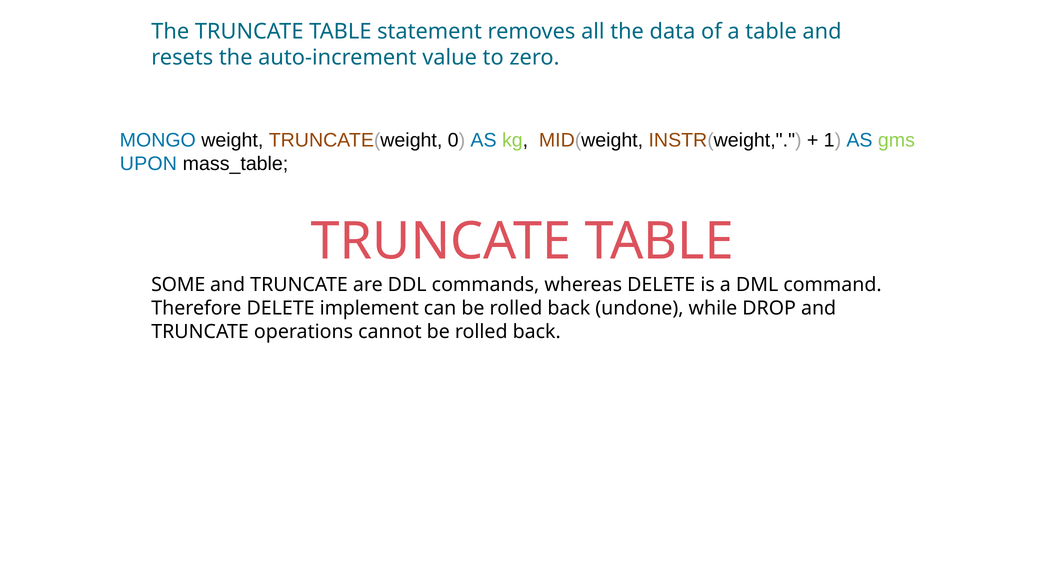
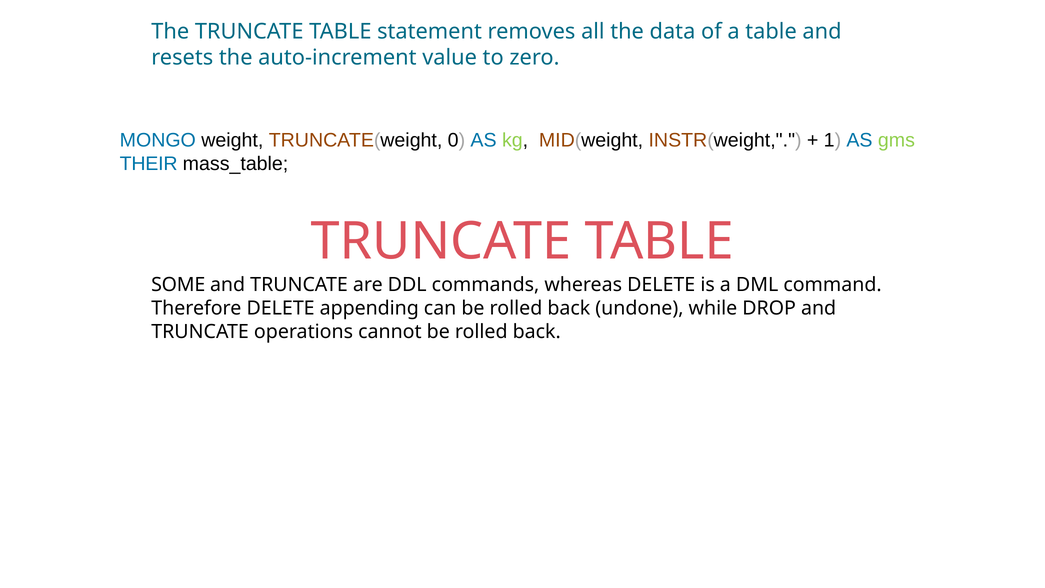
UPON: UPON -> THEIR (149, 164)
implement: implement -> appending (369, 308)
